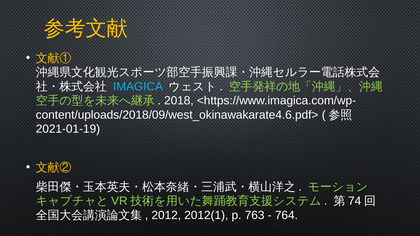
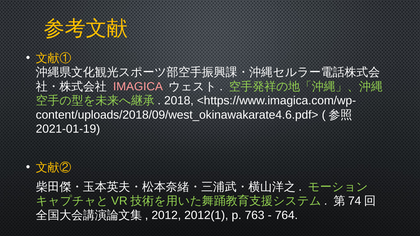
IMAGICA colour: light blue -> pink (138, 87)
